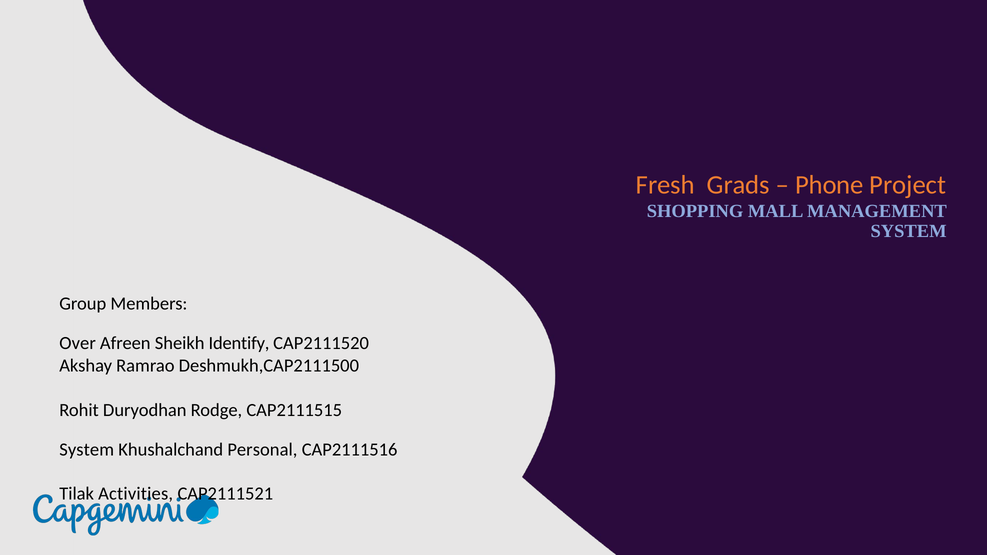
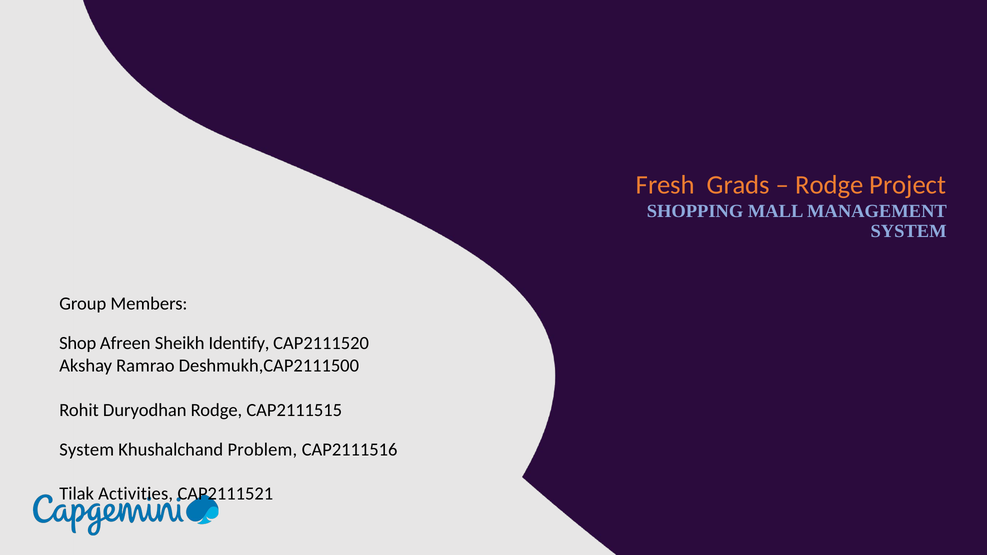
Phone: Phone -> Rodge (829, 185)
Over: Over -> Shop (78, 343)
Personal: Personal -> Problem (262, 450)
